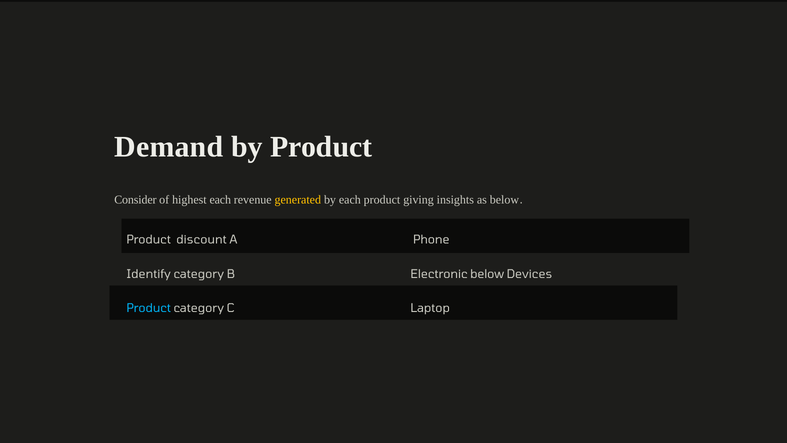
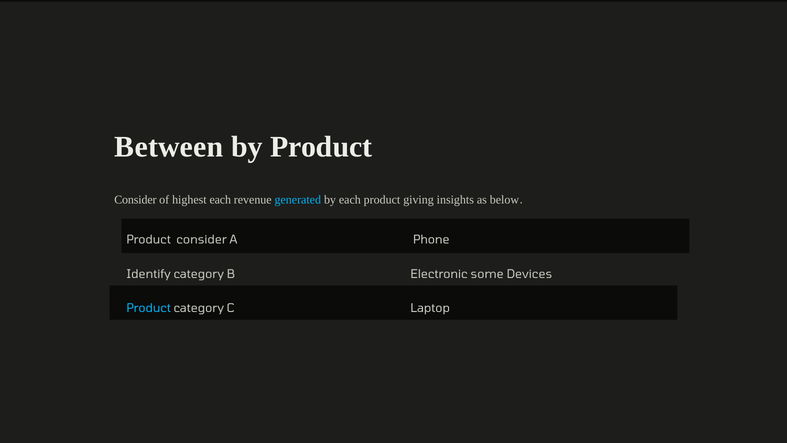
Demand: Demand -> Between (169, 147)
generated colour: yellow -> light blue (298, 199)
discount: discount -> consider (202, 240)
Electronic below: below -> some (487, 274)
